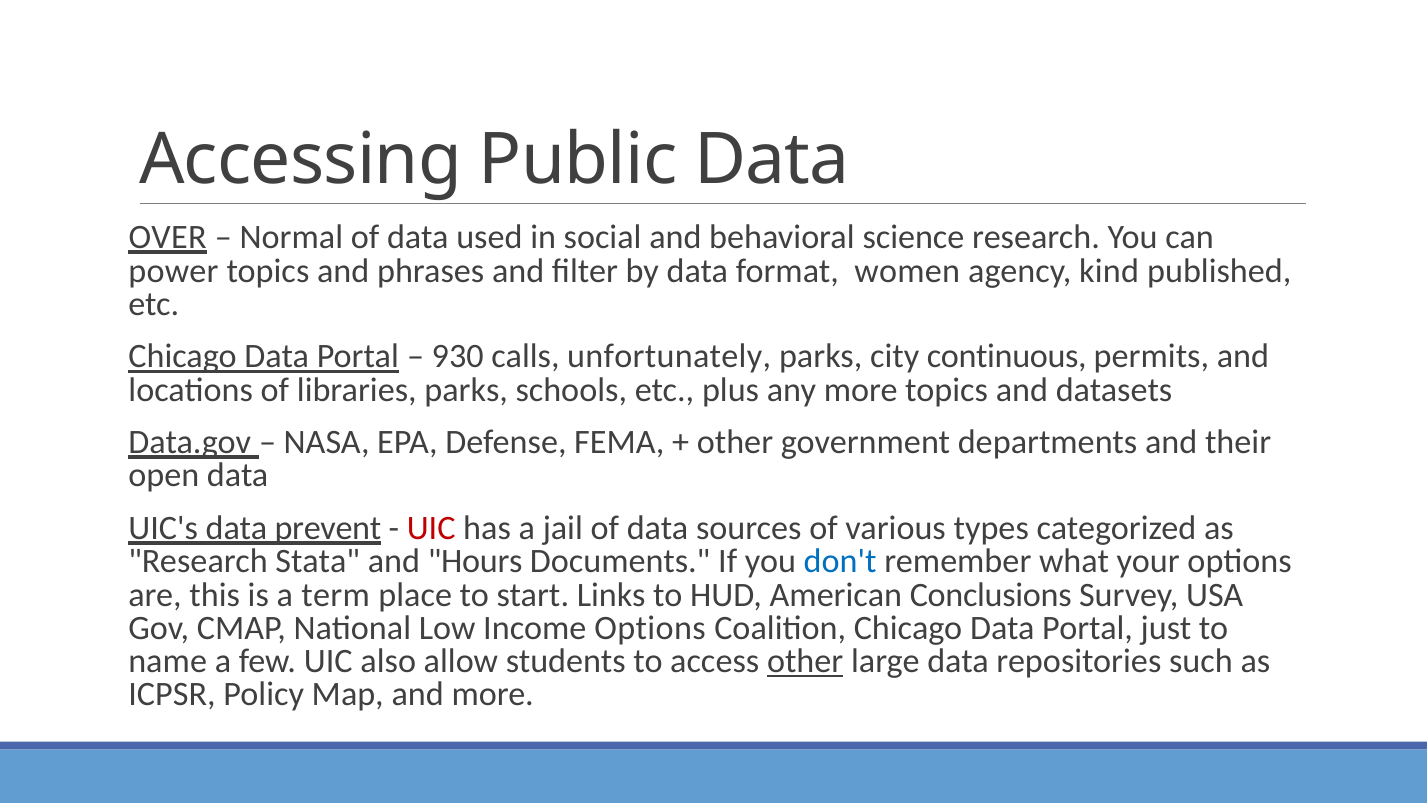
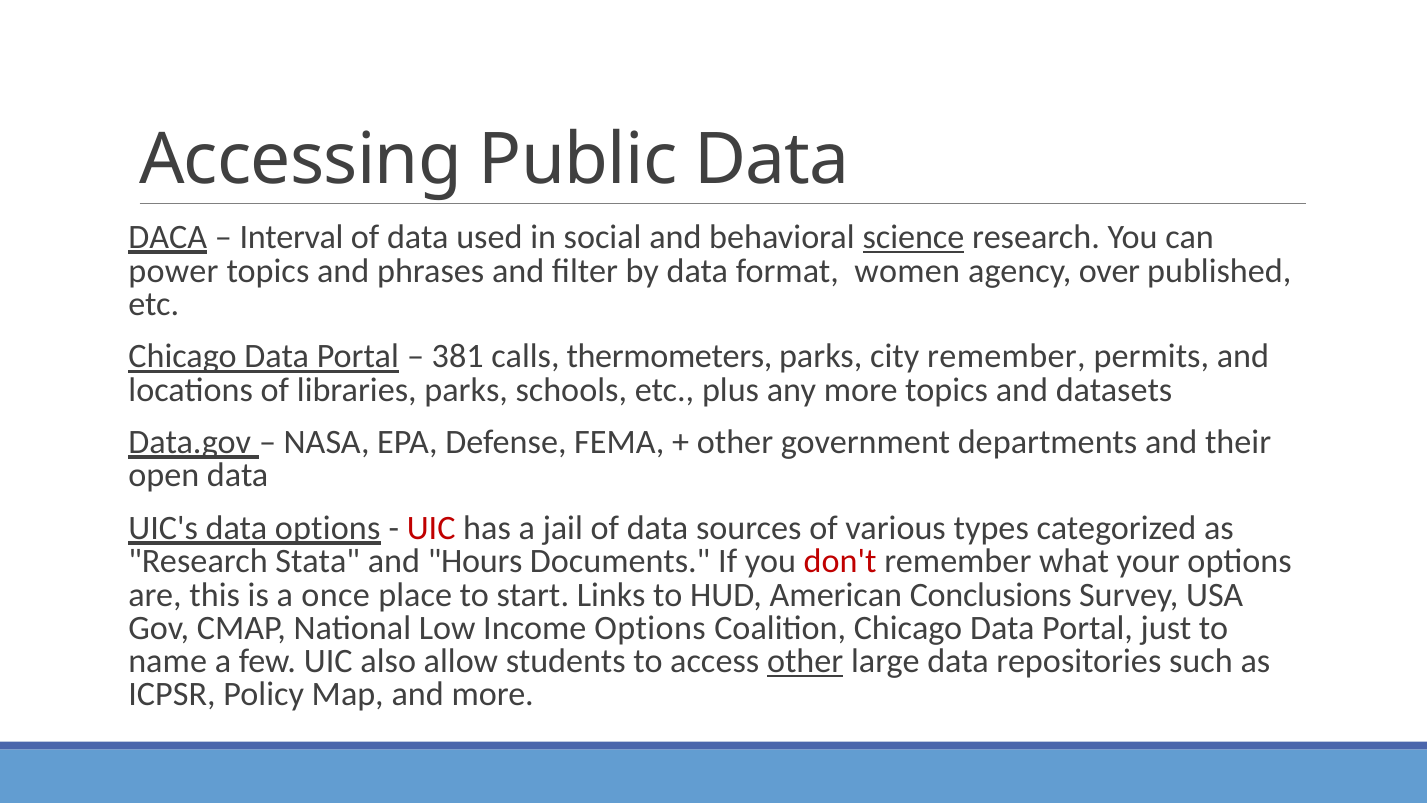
OVER: OVER -> DACA (168, 237)
Normal: Normal -> Interval (292, 237)
science underline: none -> present (913, 237)
kind: kind -> over (1109, 271)
930: 930 -> 381 (458, 356)
unfortunately: unfortunately -> thermometers (669, 356)
city continuous: continuous -> remember (1006, 356)
data prevent: prevent -> options (328, 528)
don't colour: blue -> red (840, 561)
term: term -> once (336, 595)
